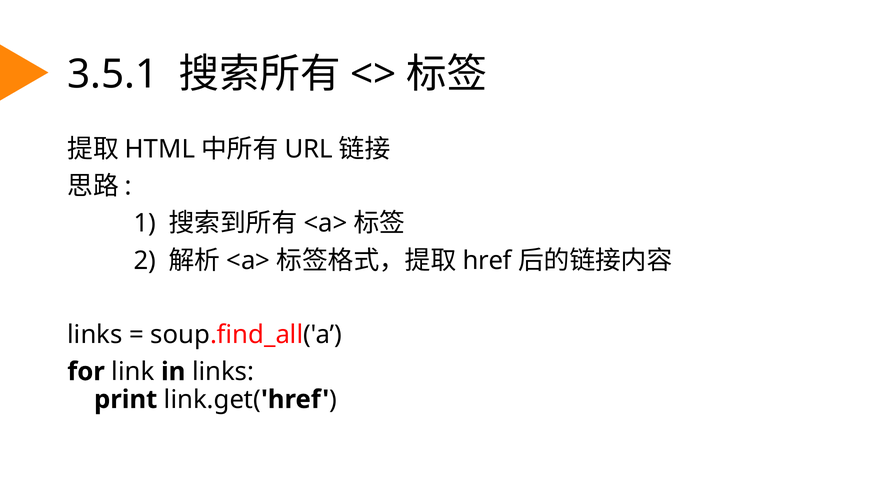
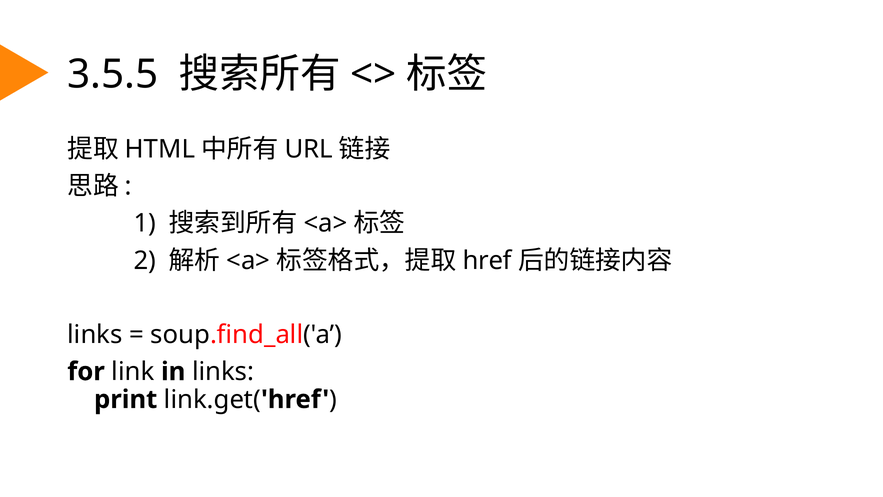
3.5.1: 3.5.1 -> 3.5.5 (113, 74)
